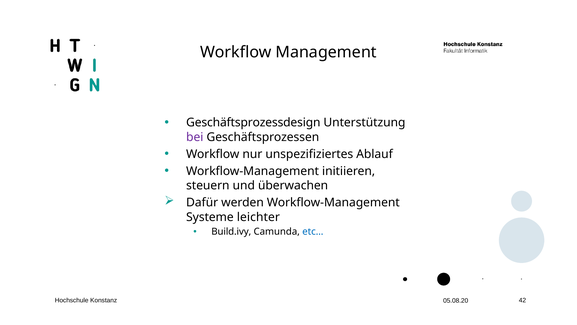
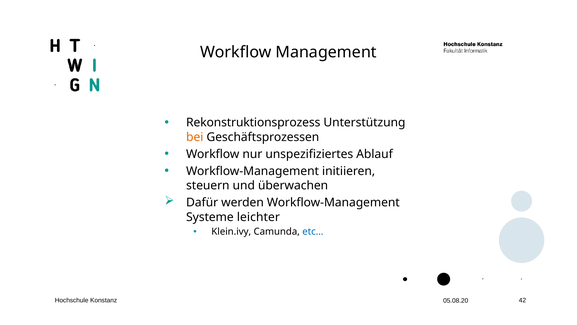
Geschäftsprozessdesign: Geschäftsprozessdesign -> Rekonstruktionsprozess (253, 123)
bei colour: purple -> orange (195, 137)
Build.ivy: Build.ivy -> Klein.ivy (231, 232)
